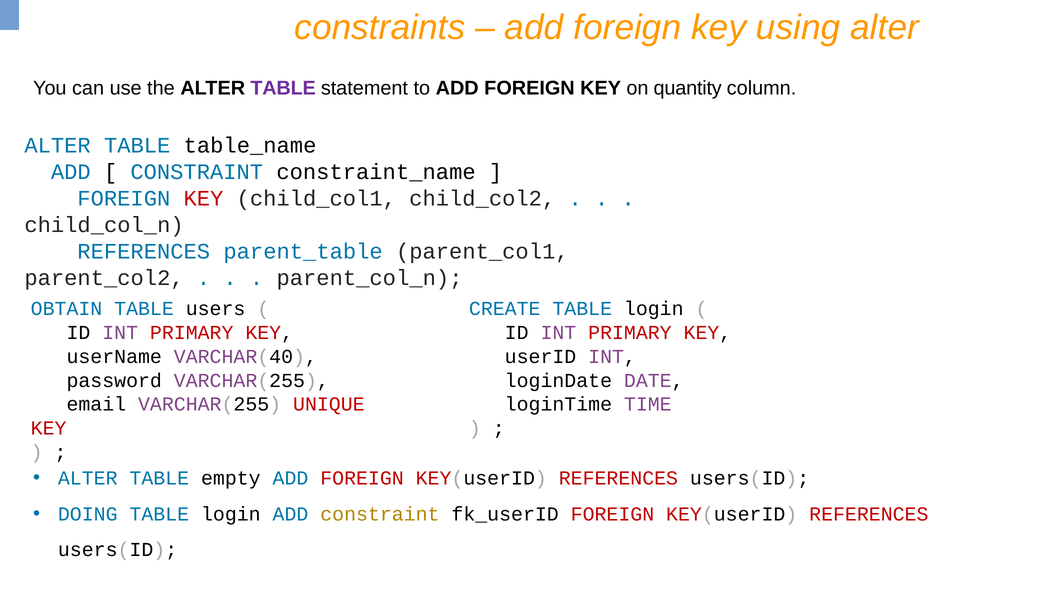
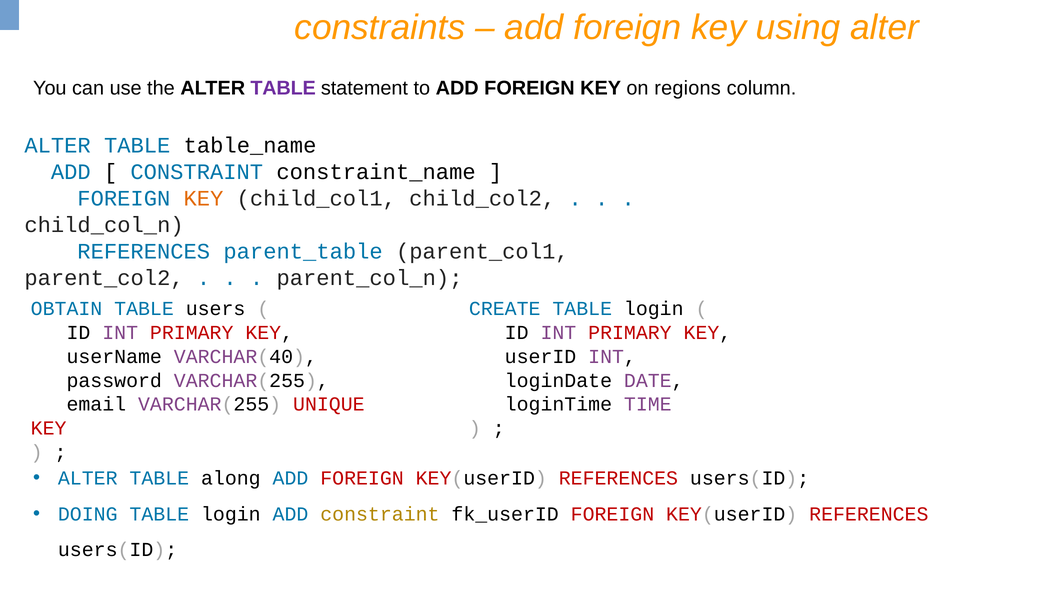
quantity: quantity -> regions (688, 88)
KEY colour: red -> orange (204, 198)
empty: empty -> along (231, 478)
